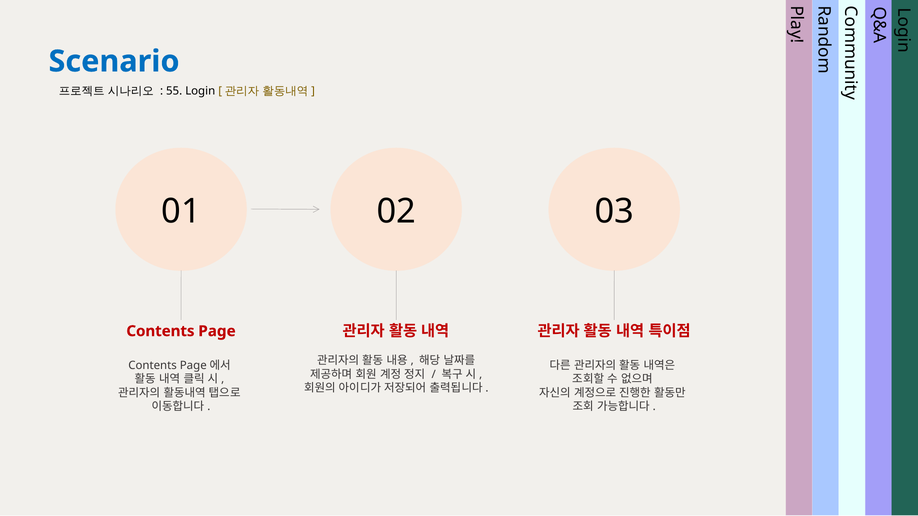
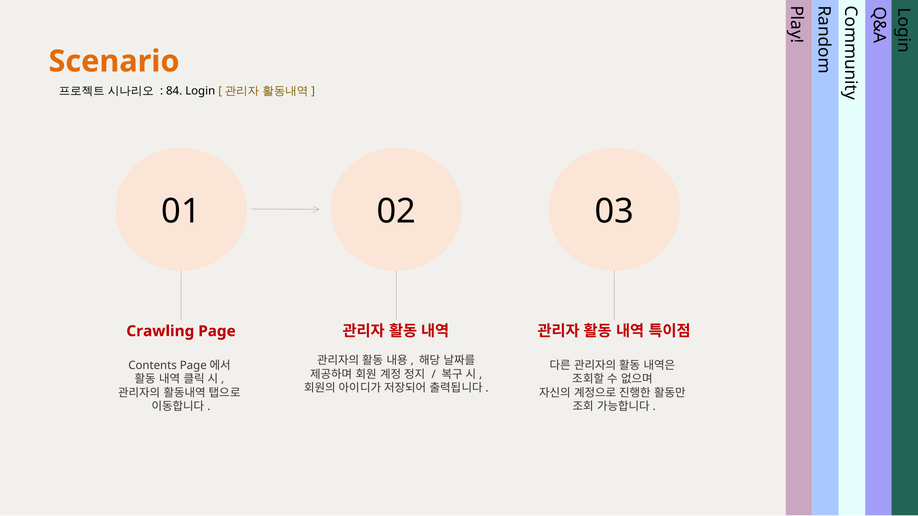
Scenario colour: blue -> orange (114, 61)
55: 55 -> 84 (174, 91)
Contents: Contents -> Crawling (160, 331)
